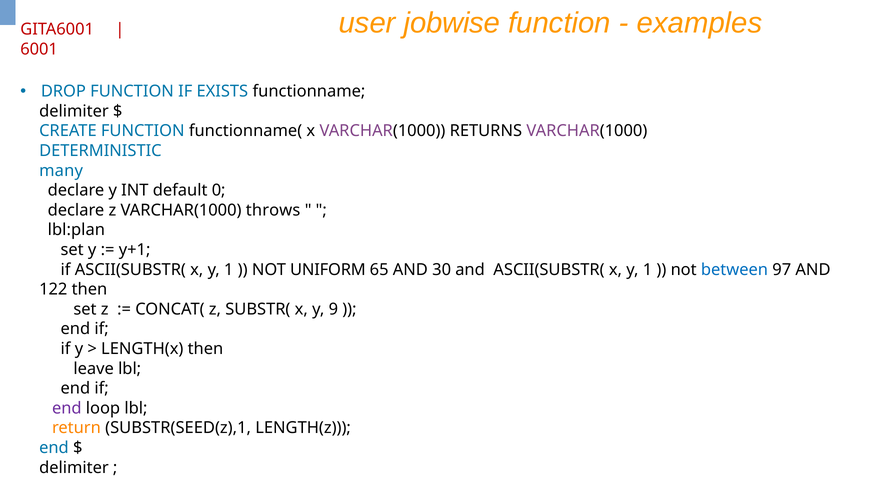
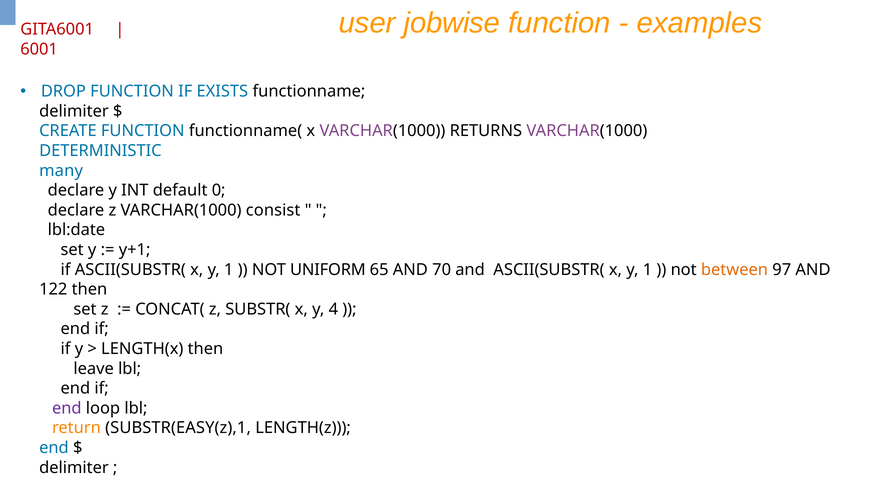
throws: throws -> consist (273, 210)
lbl:plan: lbl:plan -> lbl:date (76, 230)
30: 30 -> 70 (442, 269)
between colour: blue -> orange (734, 269)
9: 9 -> 4 (333, 309)
SUBSTR(SEED(z),1: SUBSTR(SEED(z),1 -> SUBSTR(EASY(z),1 (178, 428)
